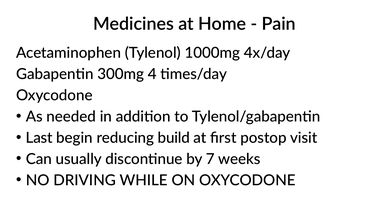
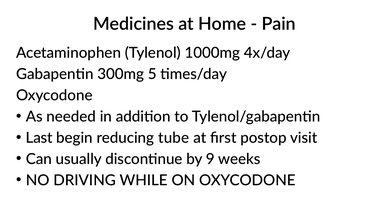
4: 4 -> 5 (152, 74)
build: build -> tube (174, 138)
7: 7 -> 9 (210, 159)
